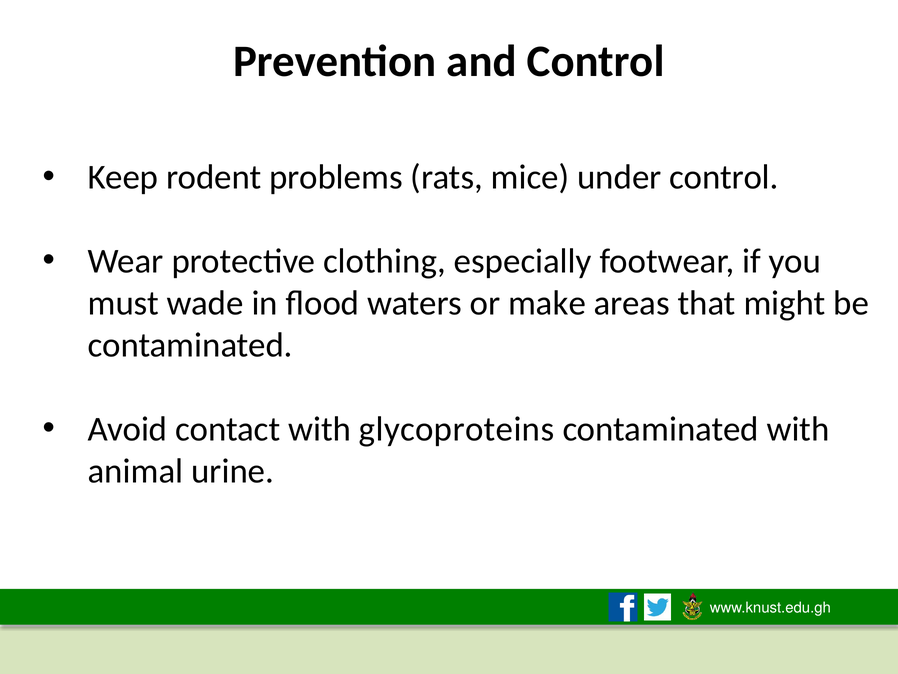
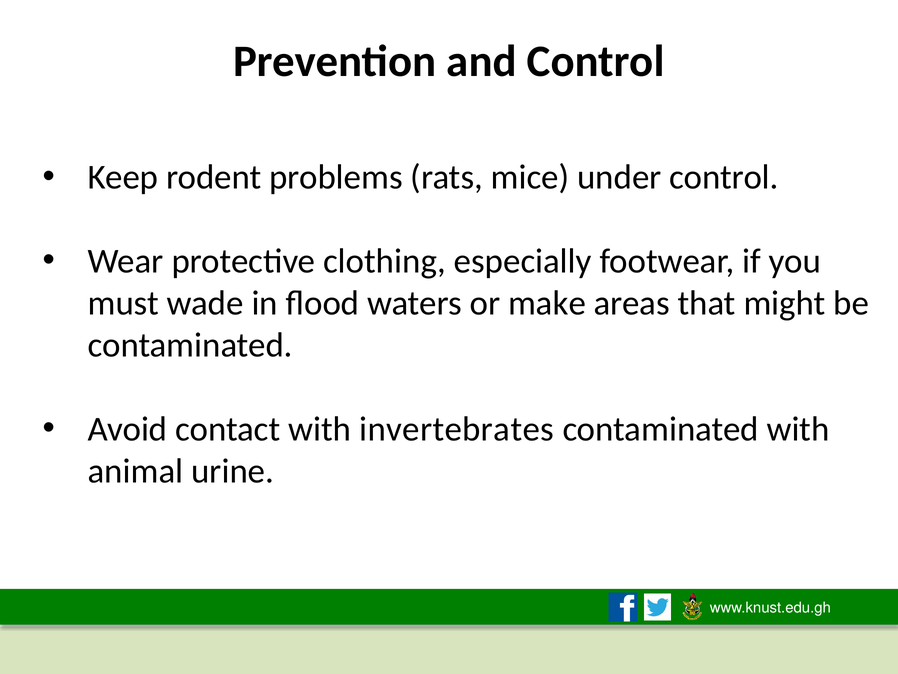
glycoproteins: glycoproteins -> invertebrates (457, 429)
